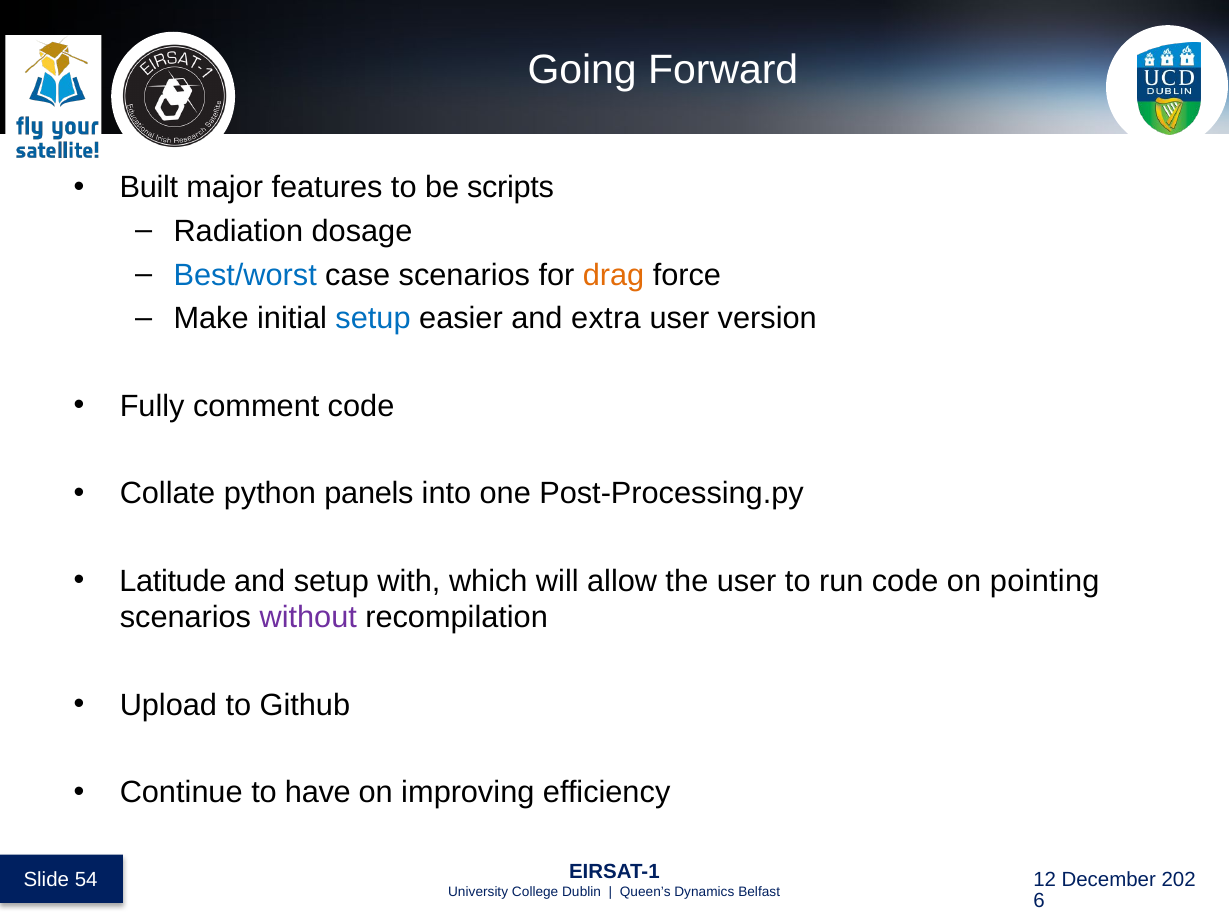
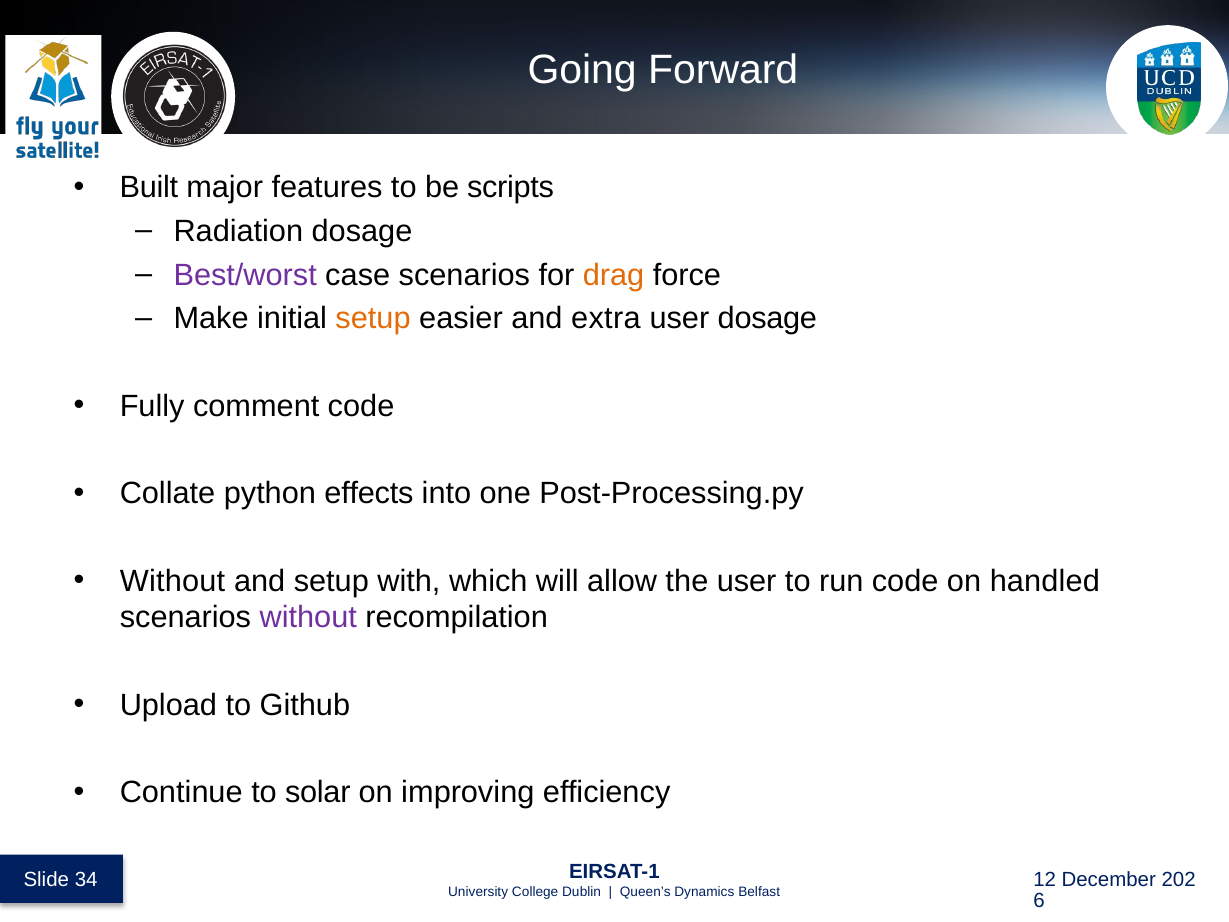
Best/worst colour: blue -> purple (245, 275)
setup colour: blue -> orange (373, 319)
user version: version -> dosage (767, 319)
panels: panels -> effects (369, 493)
Latitude: Latitude -> Without (173, 581)
pointing: pointing -> handled (1045, 581)
have: have -> solar (318, 792)
54: 54 -> 34 (86, 880)
